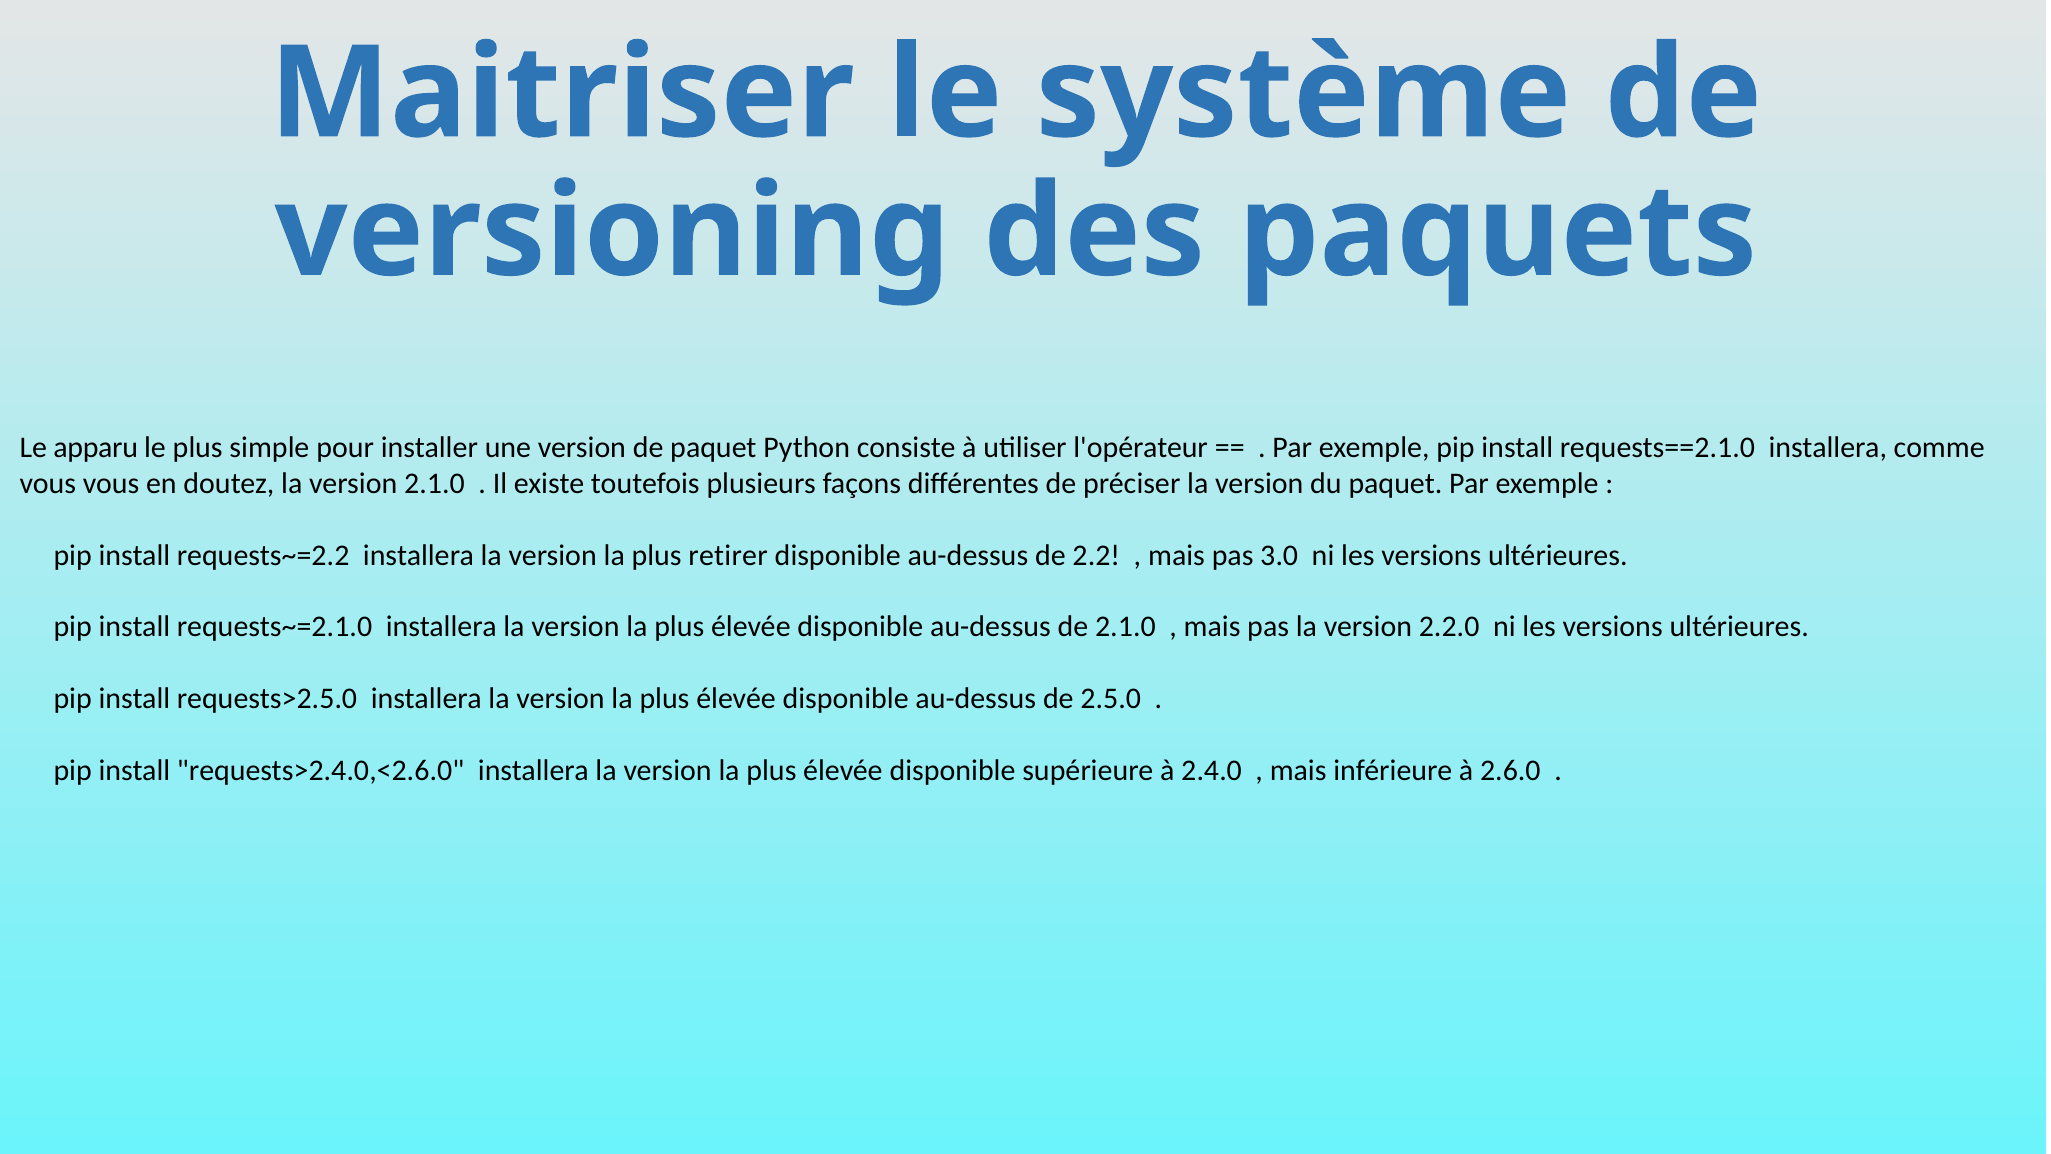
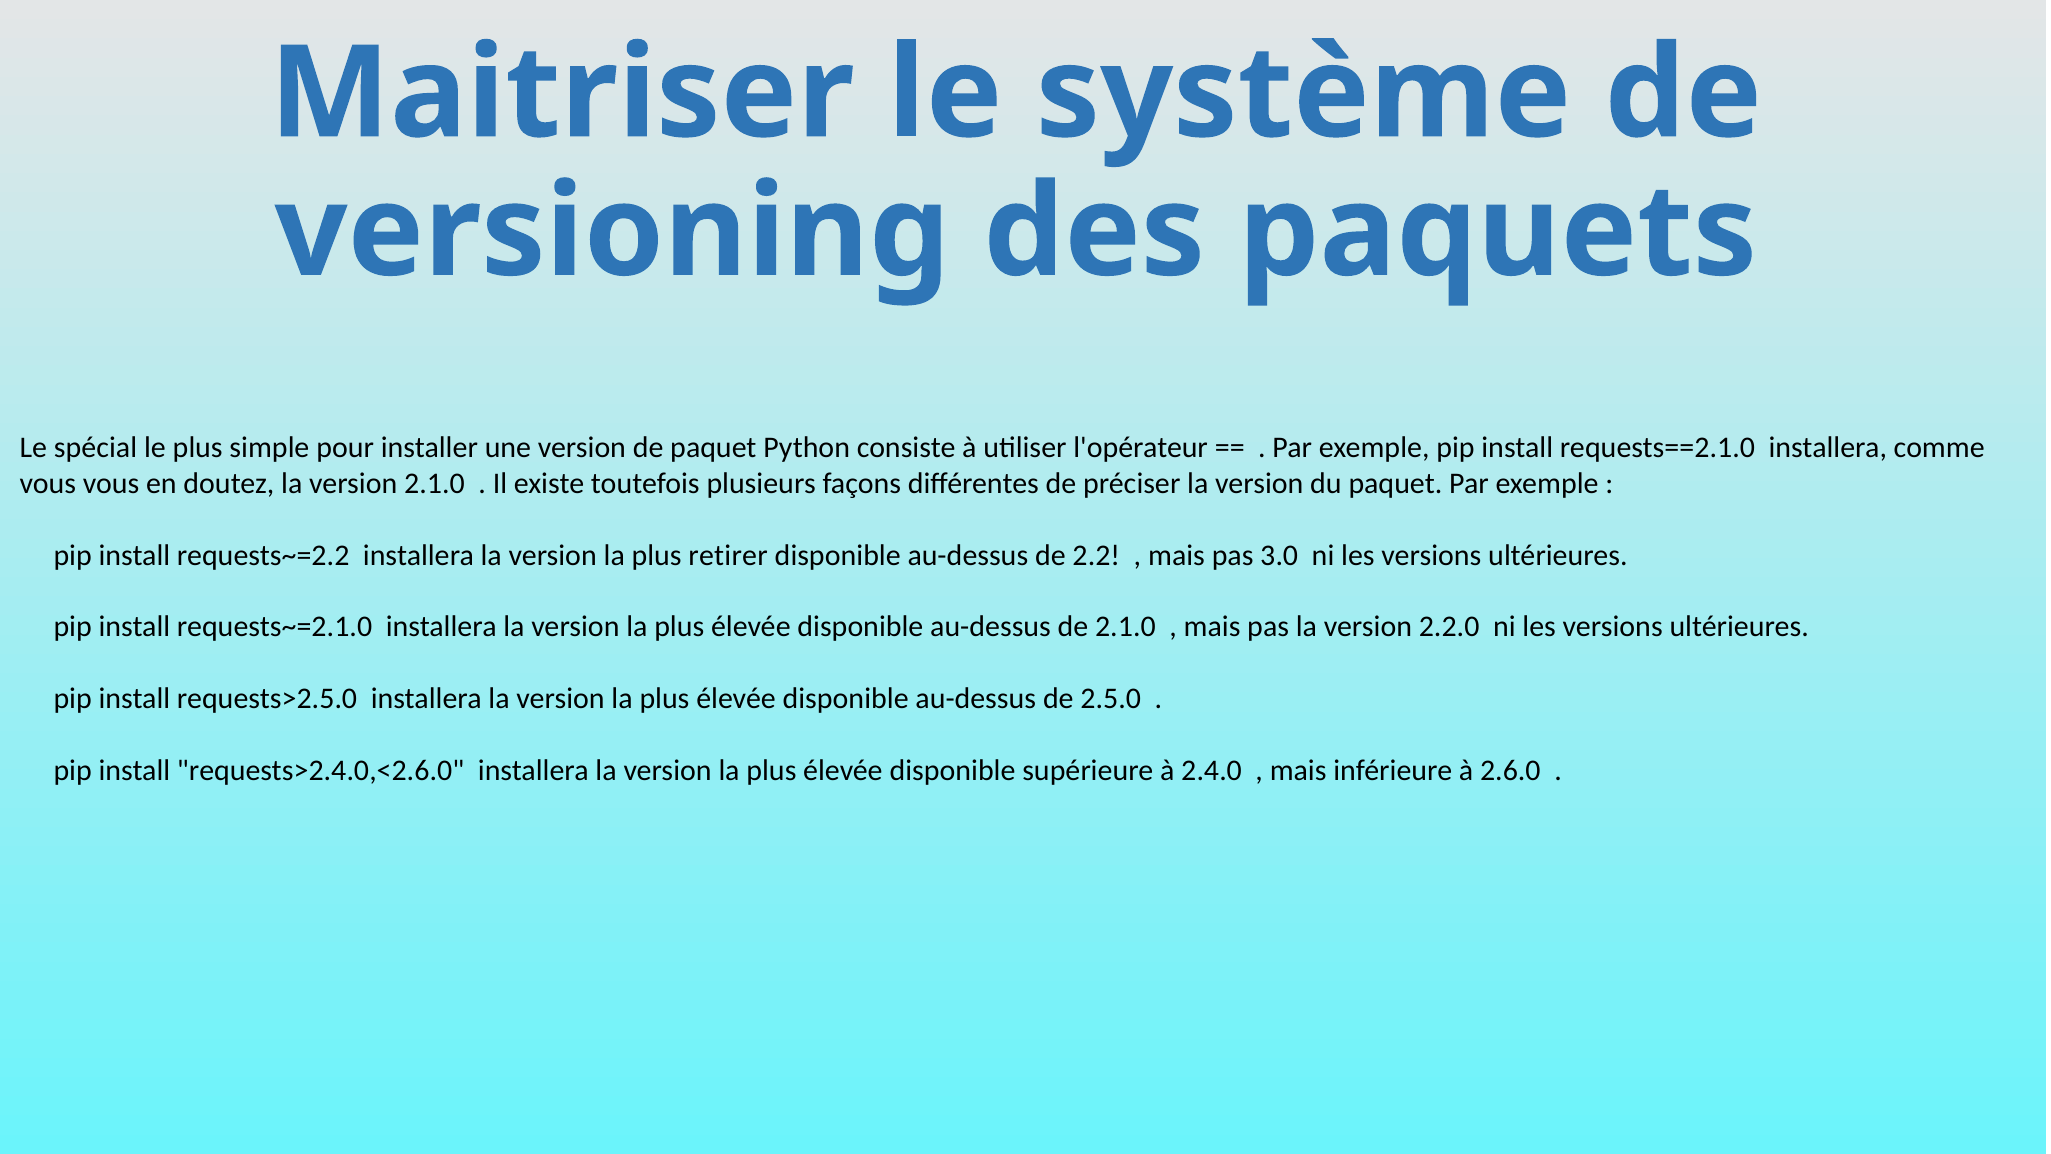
apparu: apparu -> spécial (96, 447)
